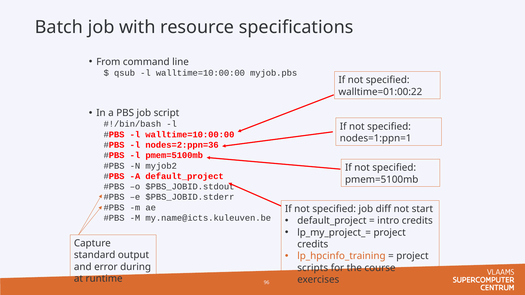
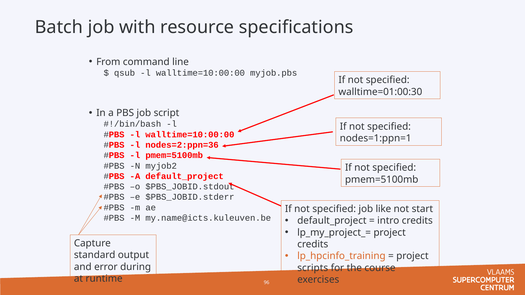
walltime=01:00:22: walltime=01:00:22 -> walltime=01:00:30 (380, 92)
diff: diff -> like (383, 209)
